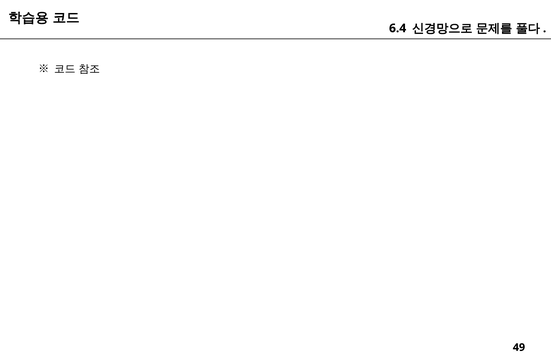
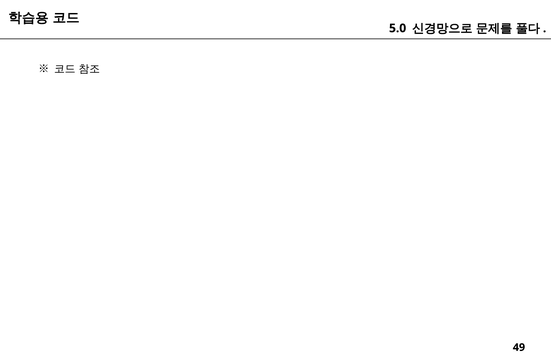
6.4: 6.4 -> 5.0 (398, 28)
